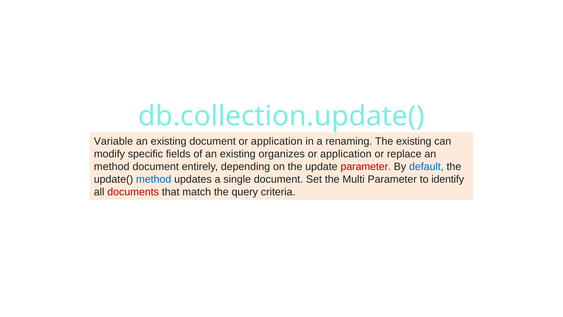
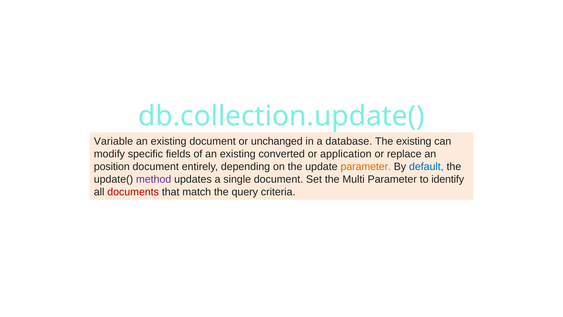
document or application: application -> unchanged (277, 141)
renaming: renaming -> database (349, 141)
organizes: organizes -> converted (282, 154)
method: method -> position (112, 167)
parameter colour: red -> orange (366, 167)
method colour: blue -> purple (154, 179)
